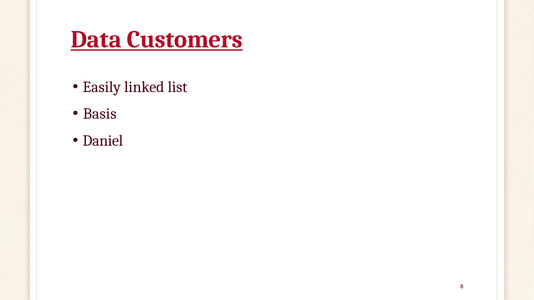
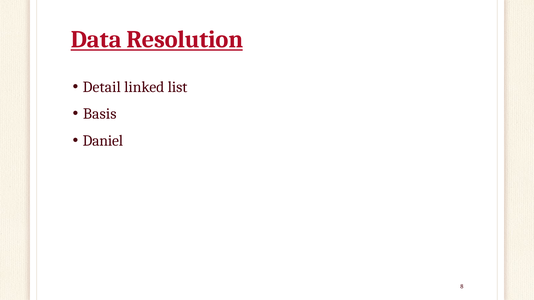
Customers: Customers -> Resolution (185, 40)
Easily: Easily -> Detail (102, 87)
